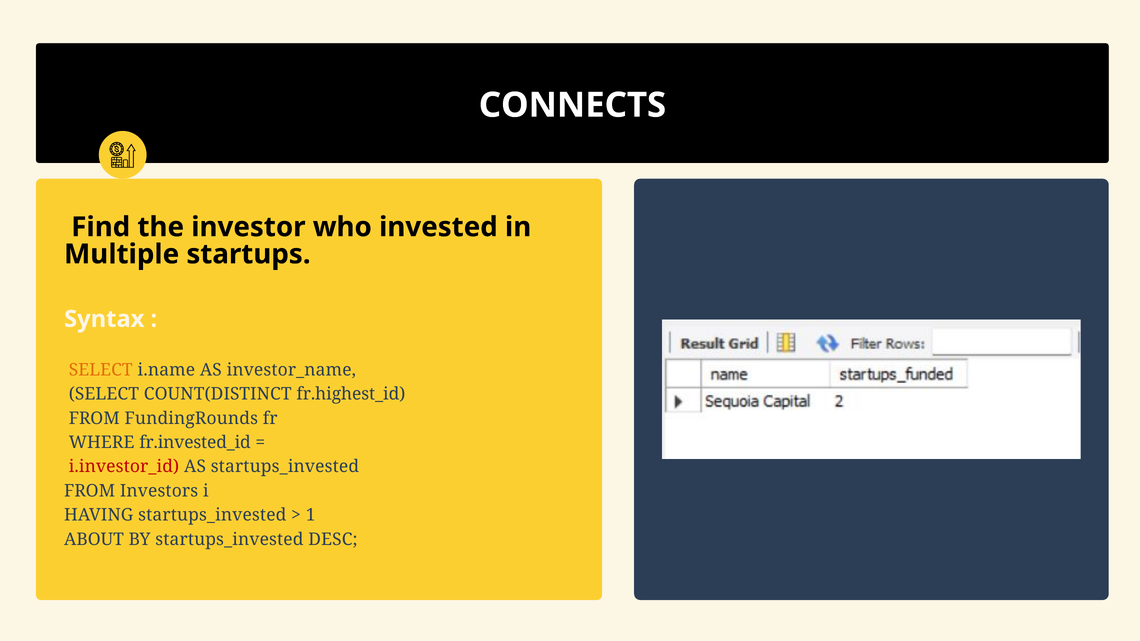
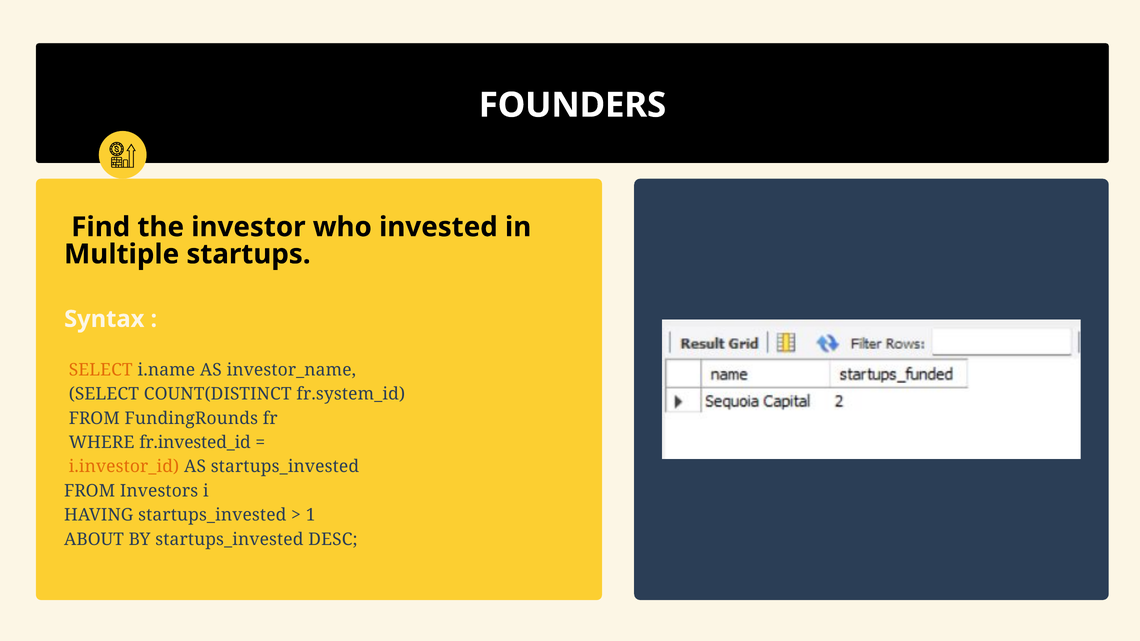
CONNECTS: CONNECTS -> FOUNDERS (572, 105)
fr.highest_id: fr.highest_id -> fr.system_id (351, 394)
i.investor_id colour: red -> orange (124, 467)
